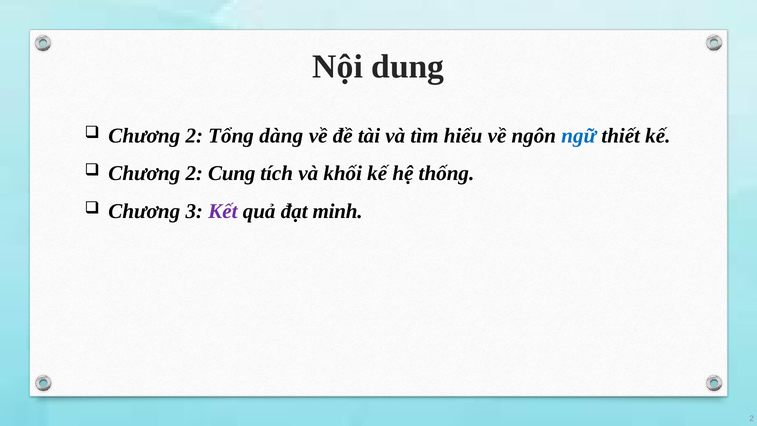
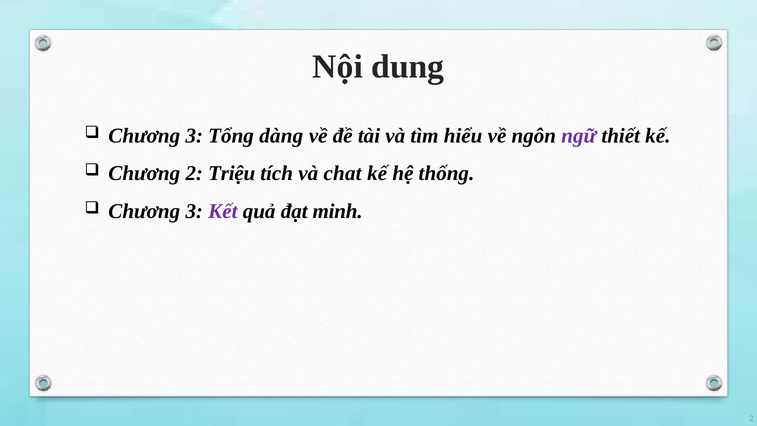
2: 2 -> 3 (194, 136)
ngữ colour: blue -> purple (579, 136)
Cung: Cung -> Triệu (232, 173)
khối: khối -> chat (343, 173)
